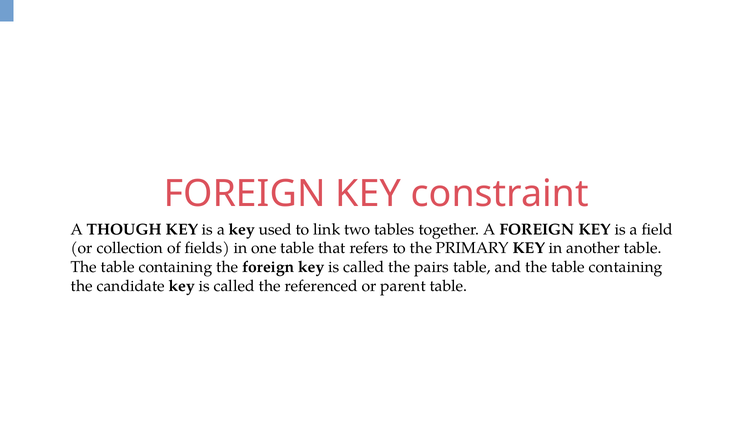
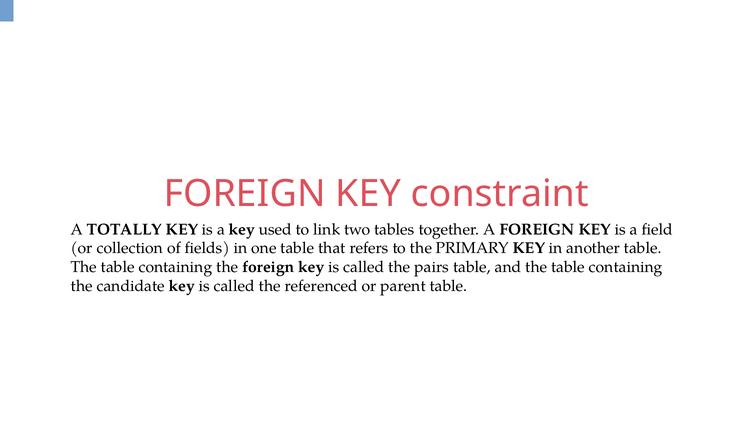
THOUGH: THOUGH -> TOTALLY (124, 229)
